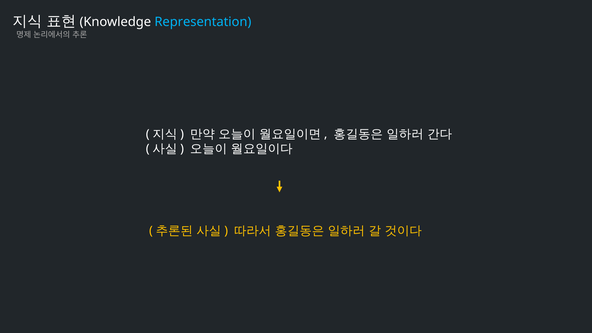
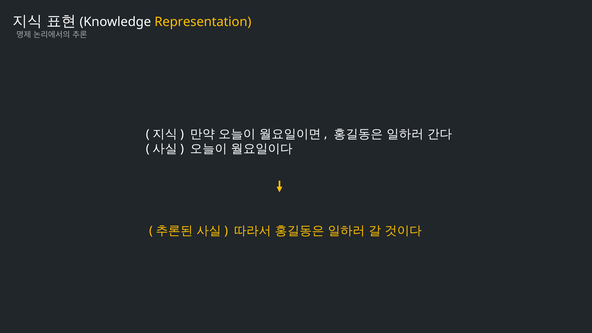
Representation colour: light blue -> yellow (203, 22)
